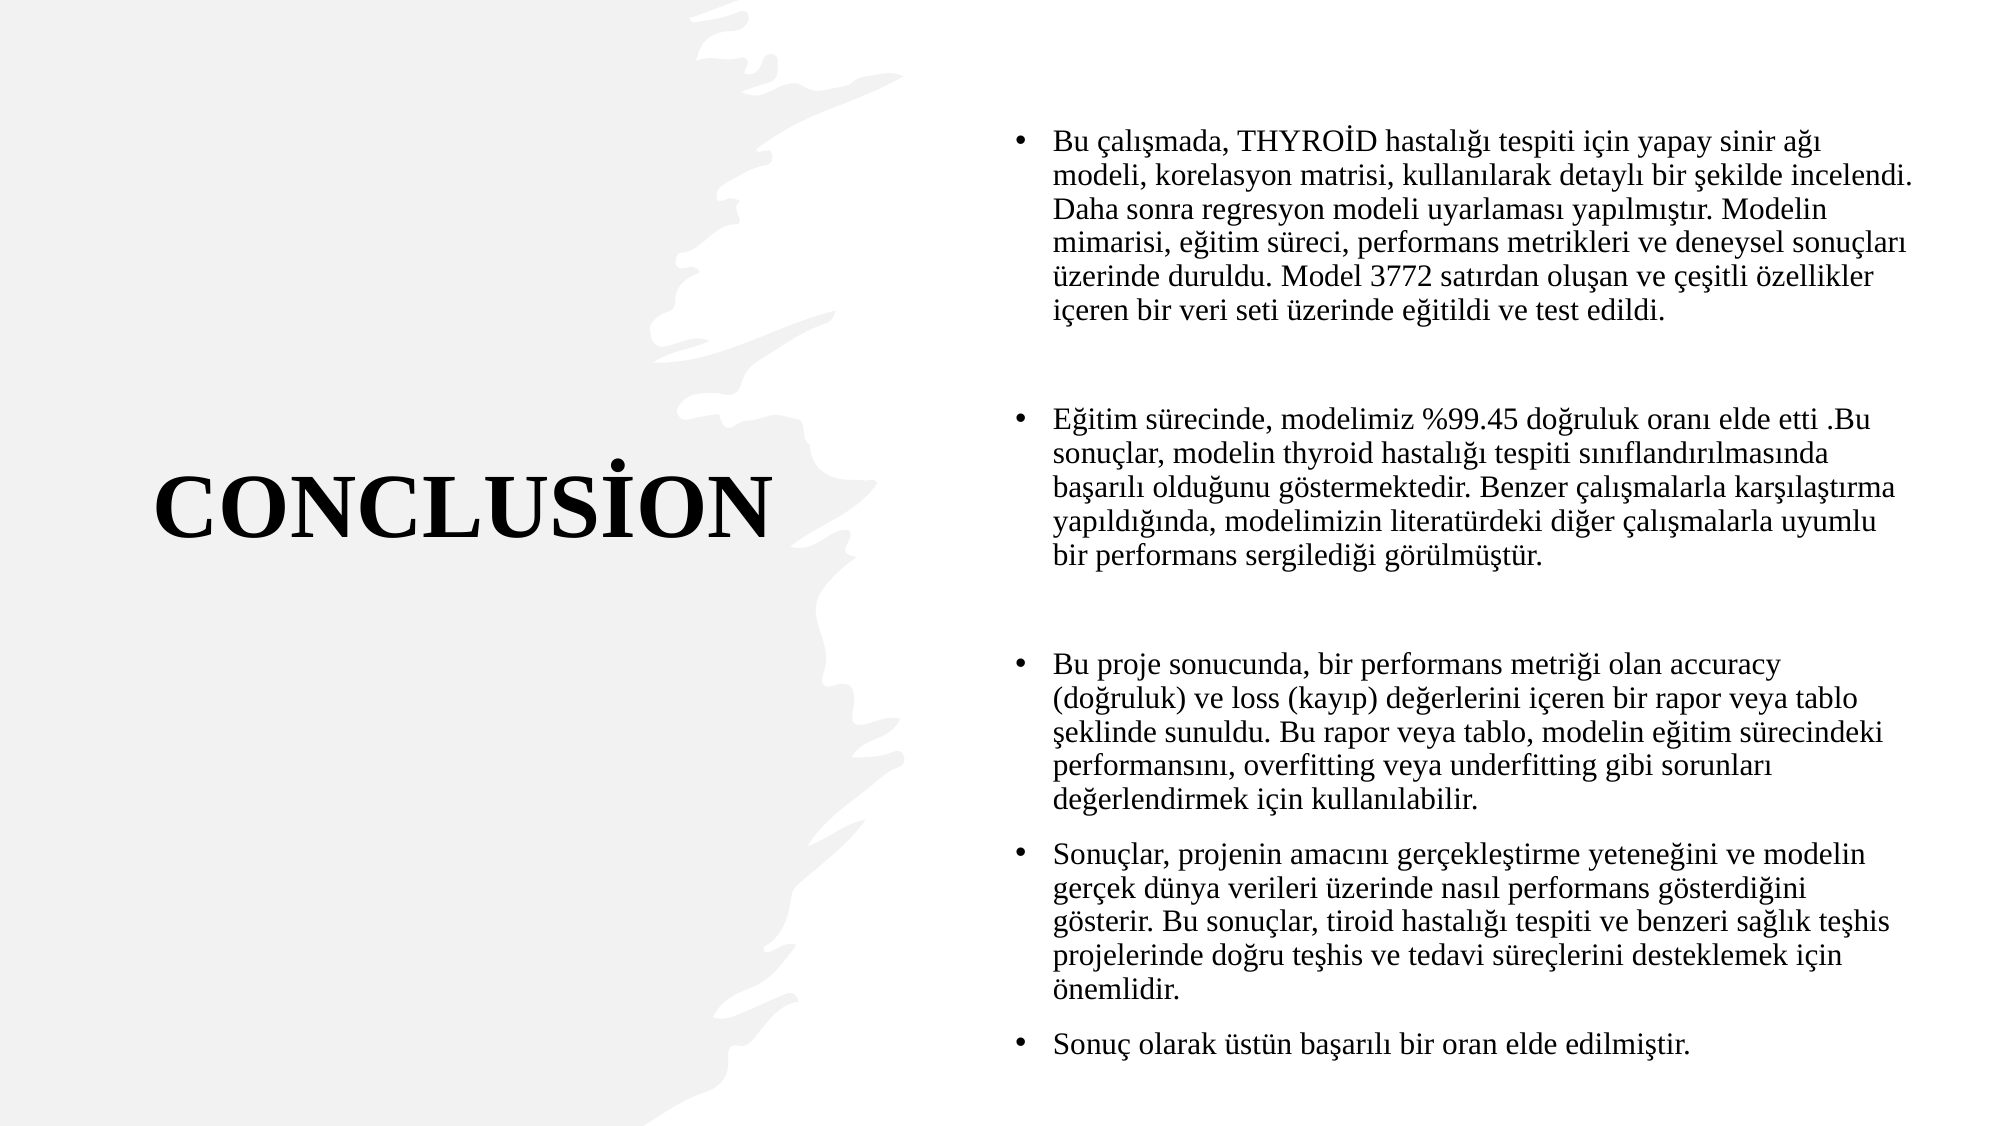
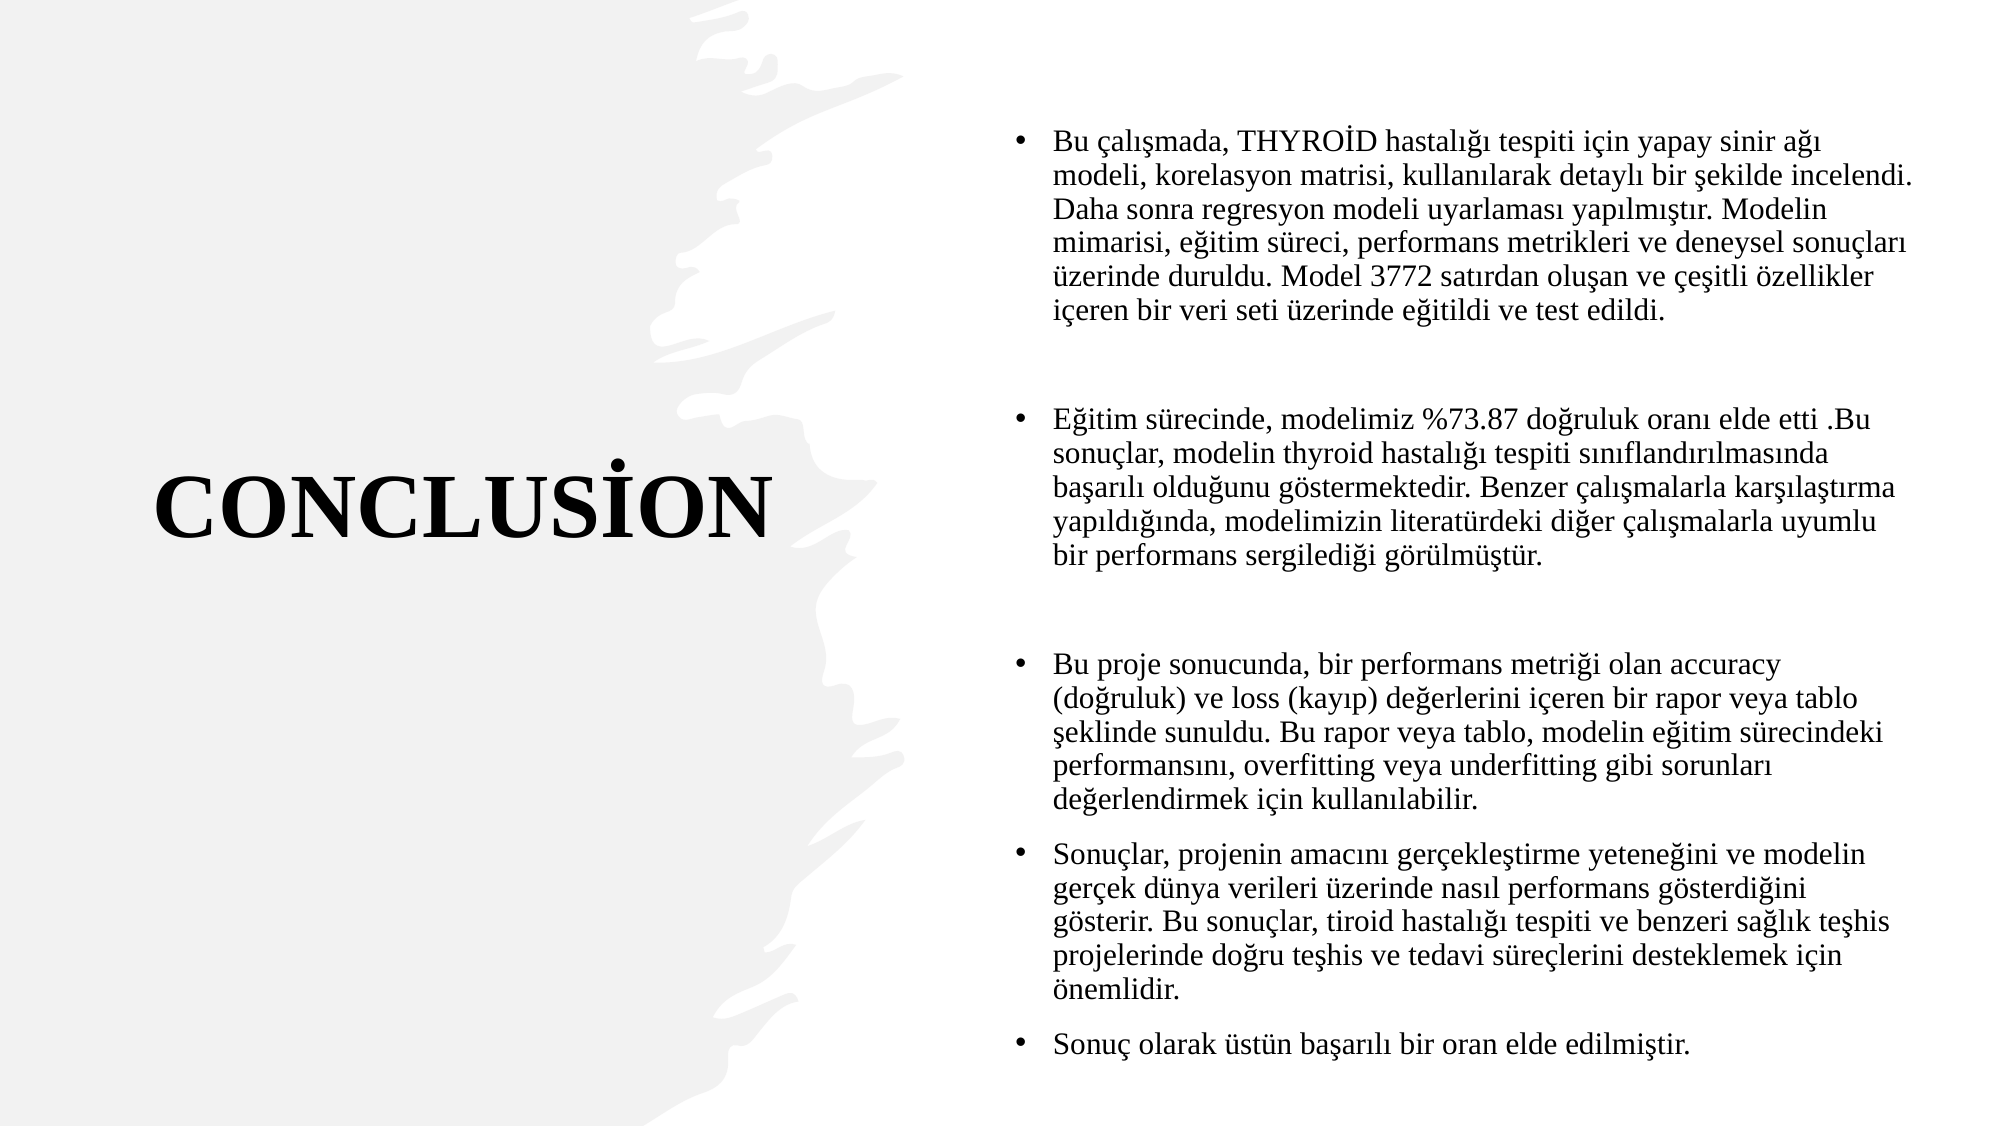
%99.45: %99.45 -> %73.87 (1470, 419)
